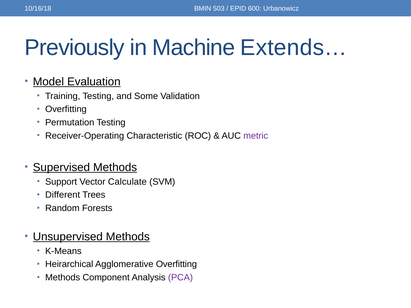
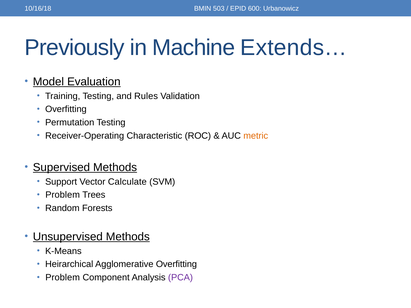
Some: Some -> Rules (146, 96)
metric colour: purple -> orange (256, 136)
Different: Different -> Problem (63, 195)
Methods: Methods -> Problem (63, 278)
